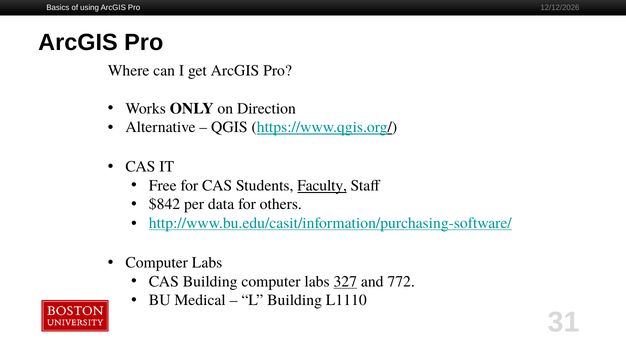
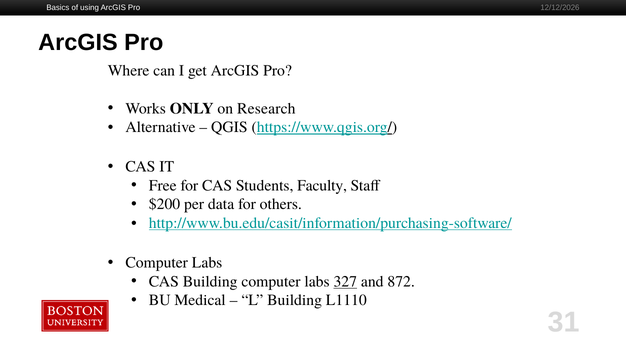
Direction: Direction -> Research (266, 108)
Faculty underline: present -> none (322, 186)
$842: $842 -> $200 (165, 204)
772: 772 -> 872 (401, 282)
